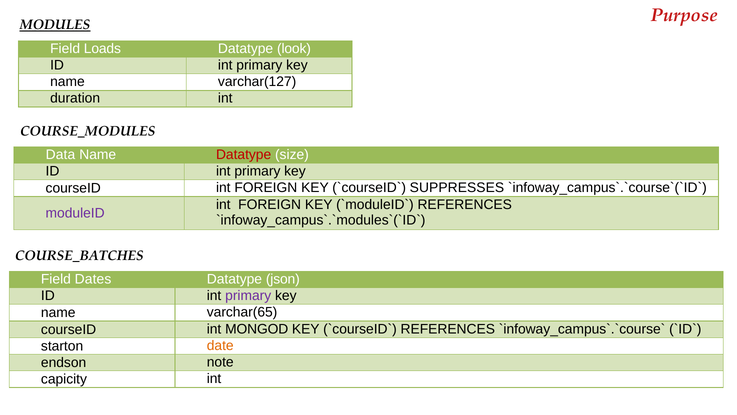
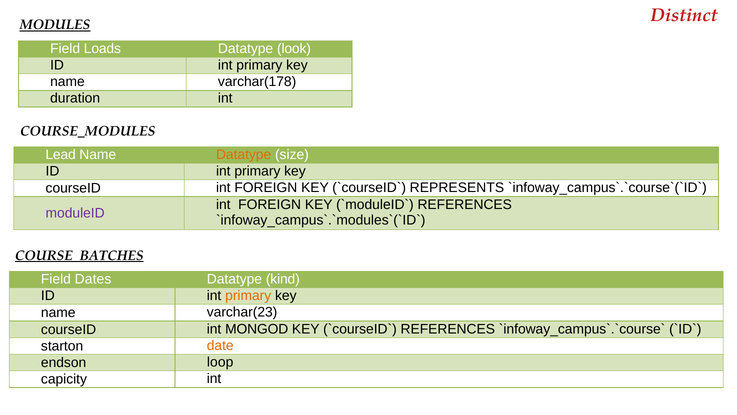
Purpose: Purpose -> Distinct (684, 15)
varchar(127: varchar(127 -> varchar(178 (257, 82)
Data: Data -> Lead (61, 154)
Datatype colour: red -> orange (244, 154)
SUPPRESSES: SUPPRESSES -> REPRESENTS (457, 188)
COURSE_BATCHES underline: none -> present (79, 255)
json: json -> kind (283, 279)
primary colour: purple -> orange (248, 295)
varchar(65: varchar(65 -> varchar(23 (242, 312)
note: note -> loop (220, 362)
